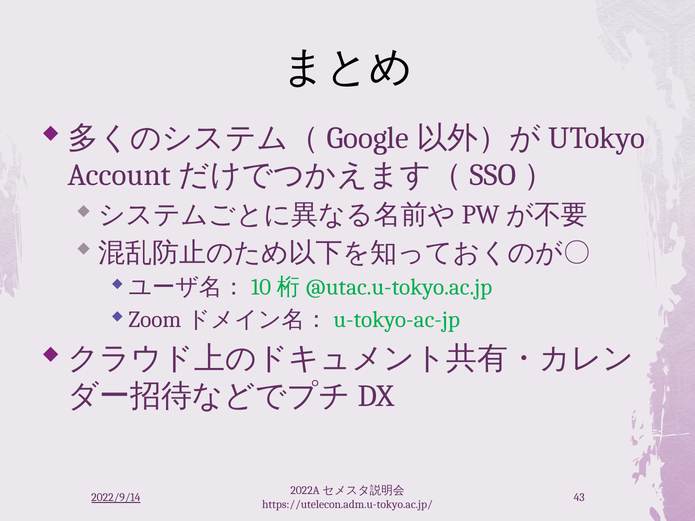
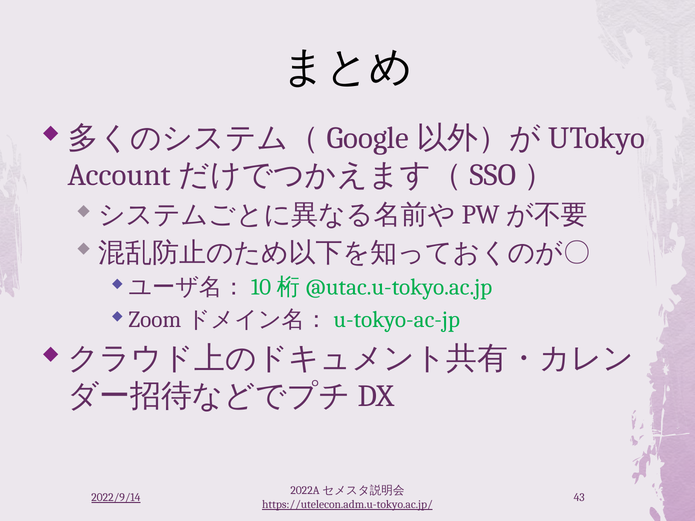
https://utelecon.adm.u-tokyo.ac.jp/ underline: none -> present (347, 505)
